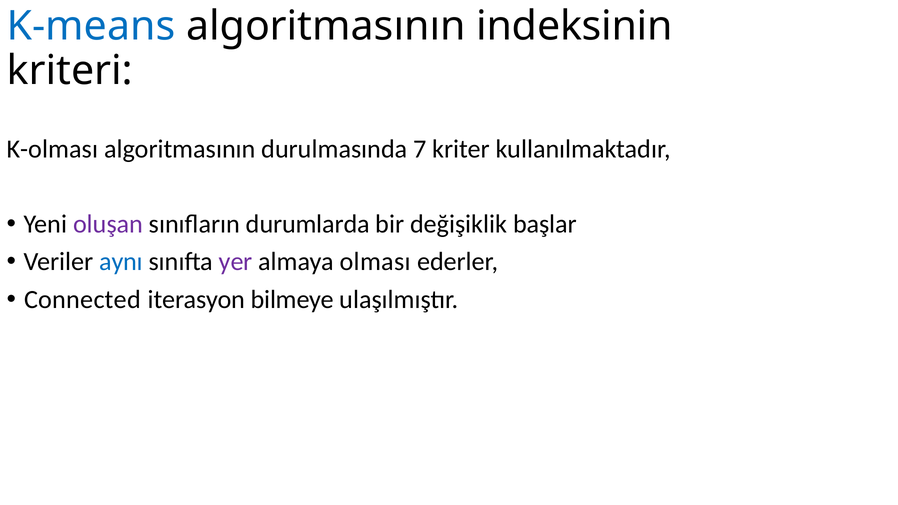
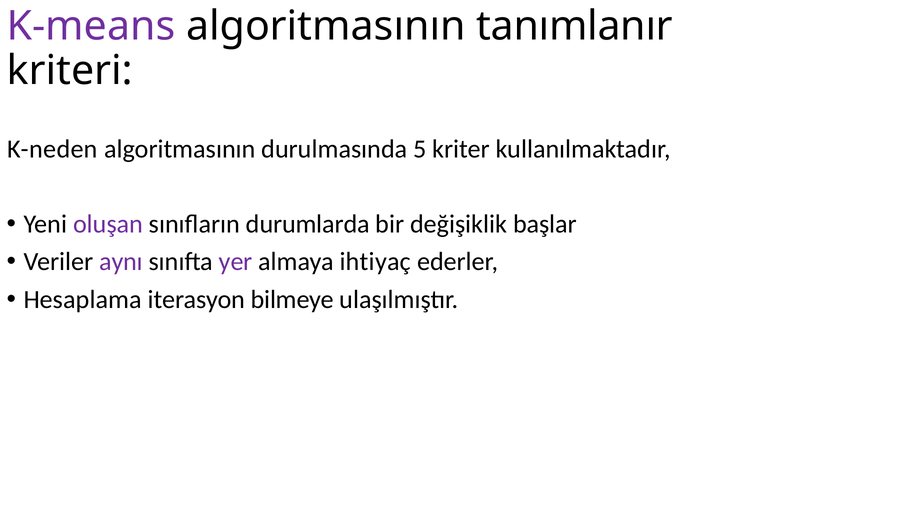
K-means colour: blue -> purple (91, 26)
indeksinin: indeksinin -> tanımlanır (575, 26)
K-olması: K-olması -> K-neden (52, 149)
7: 7 -> 5 (420, 149)
aynı colour: blue -> purple (121, 262)
olması: olması -> ihtiyaç (375, 262)
Connected: Connected -> Hesaplama (83, 300)
